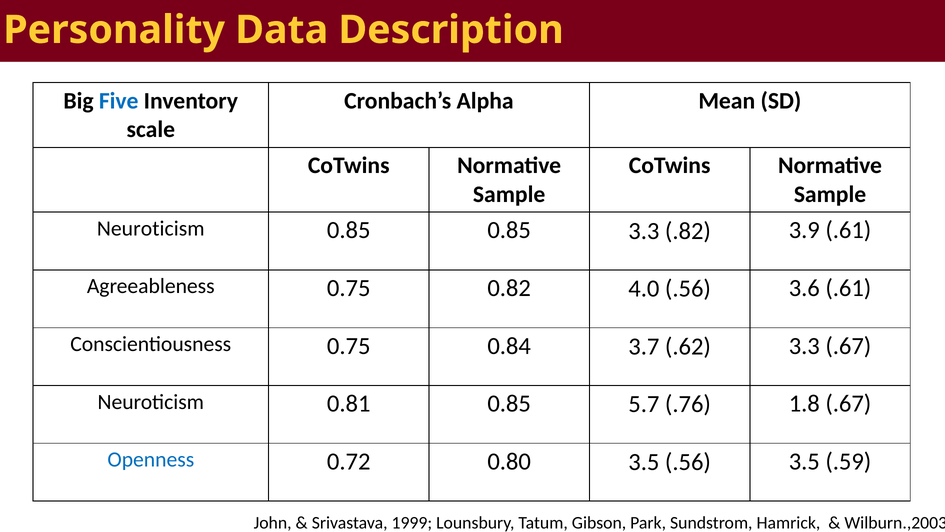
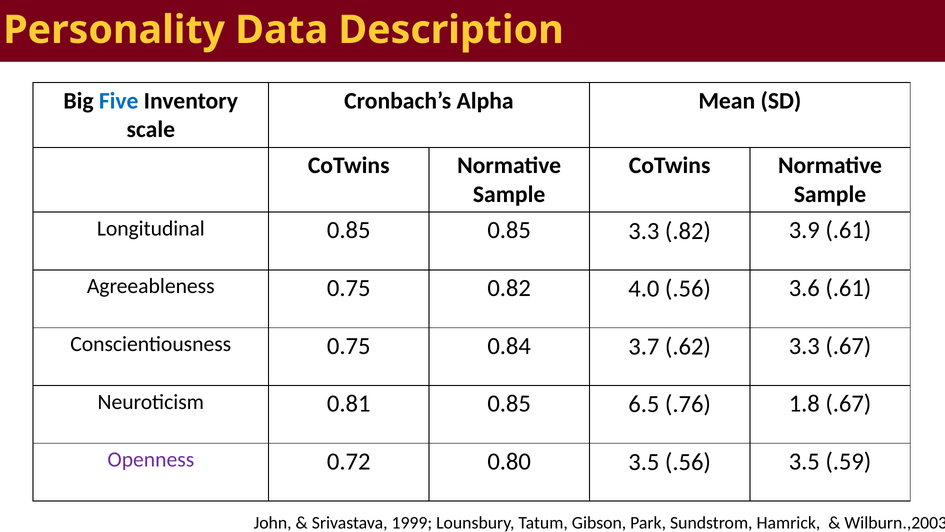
Neuroticism: Neuroticism -> Longitudinal (151, 228)
5.7: 5.7 -> 6.5 (644, 404)
Openness colour: blue -> purple (151, 459)
